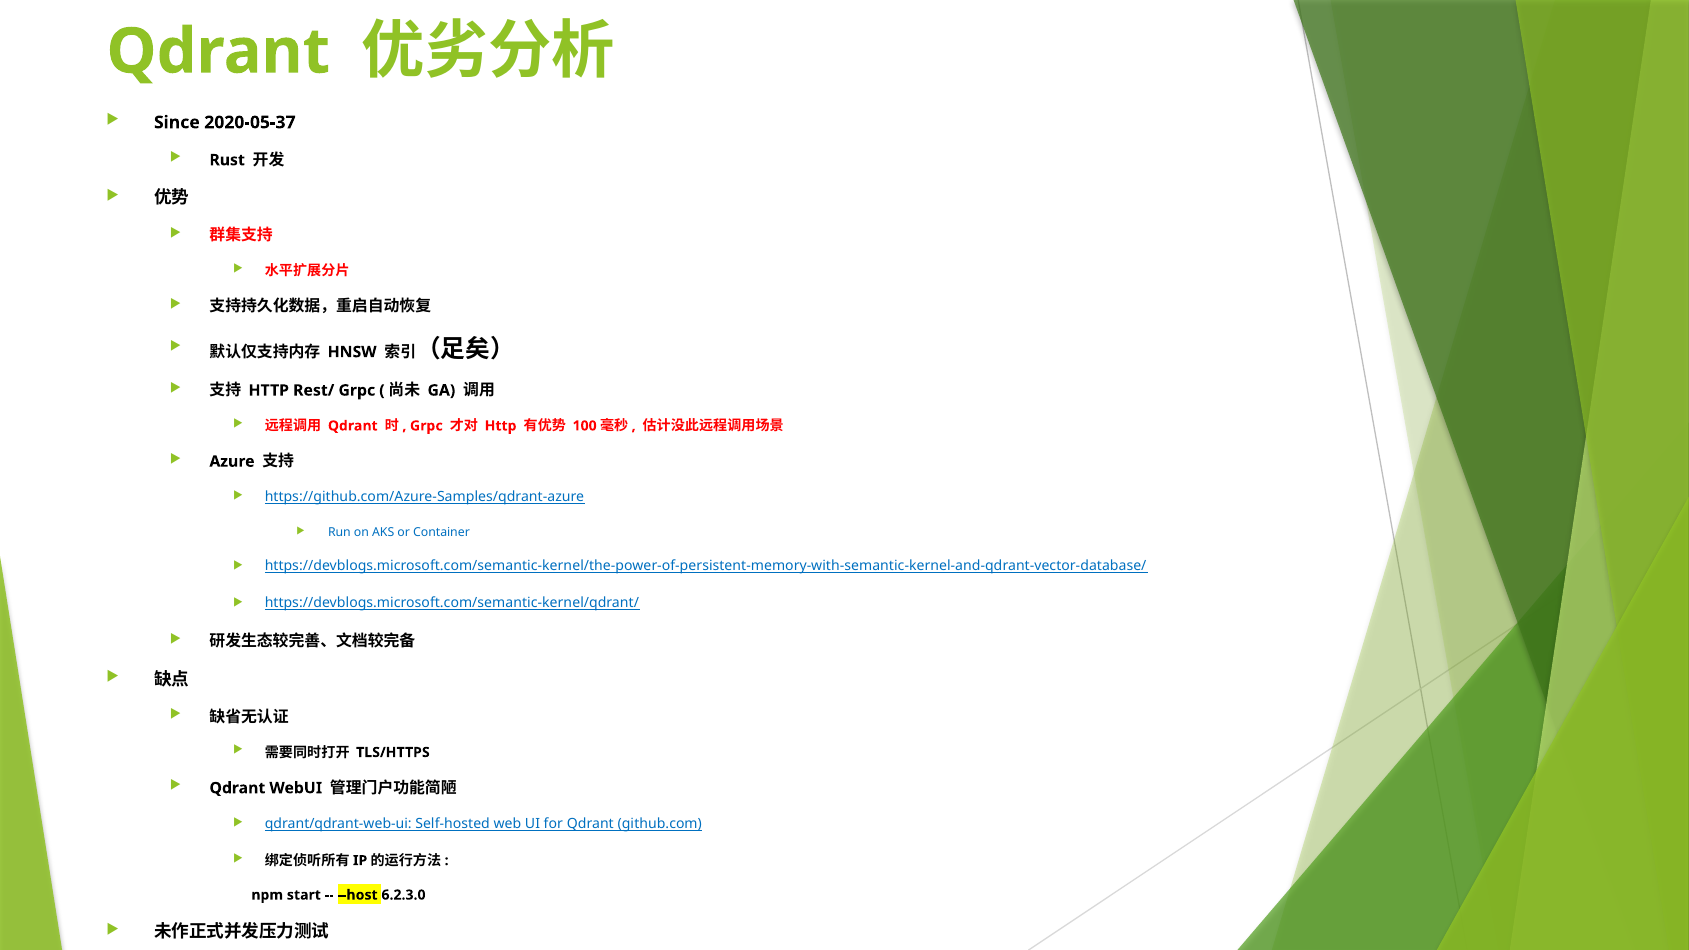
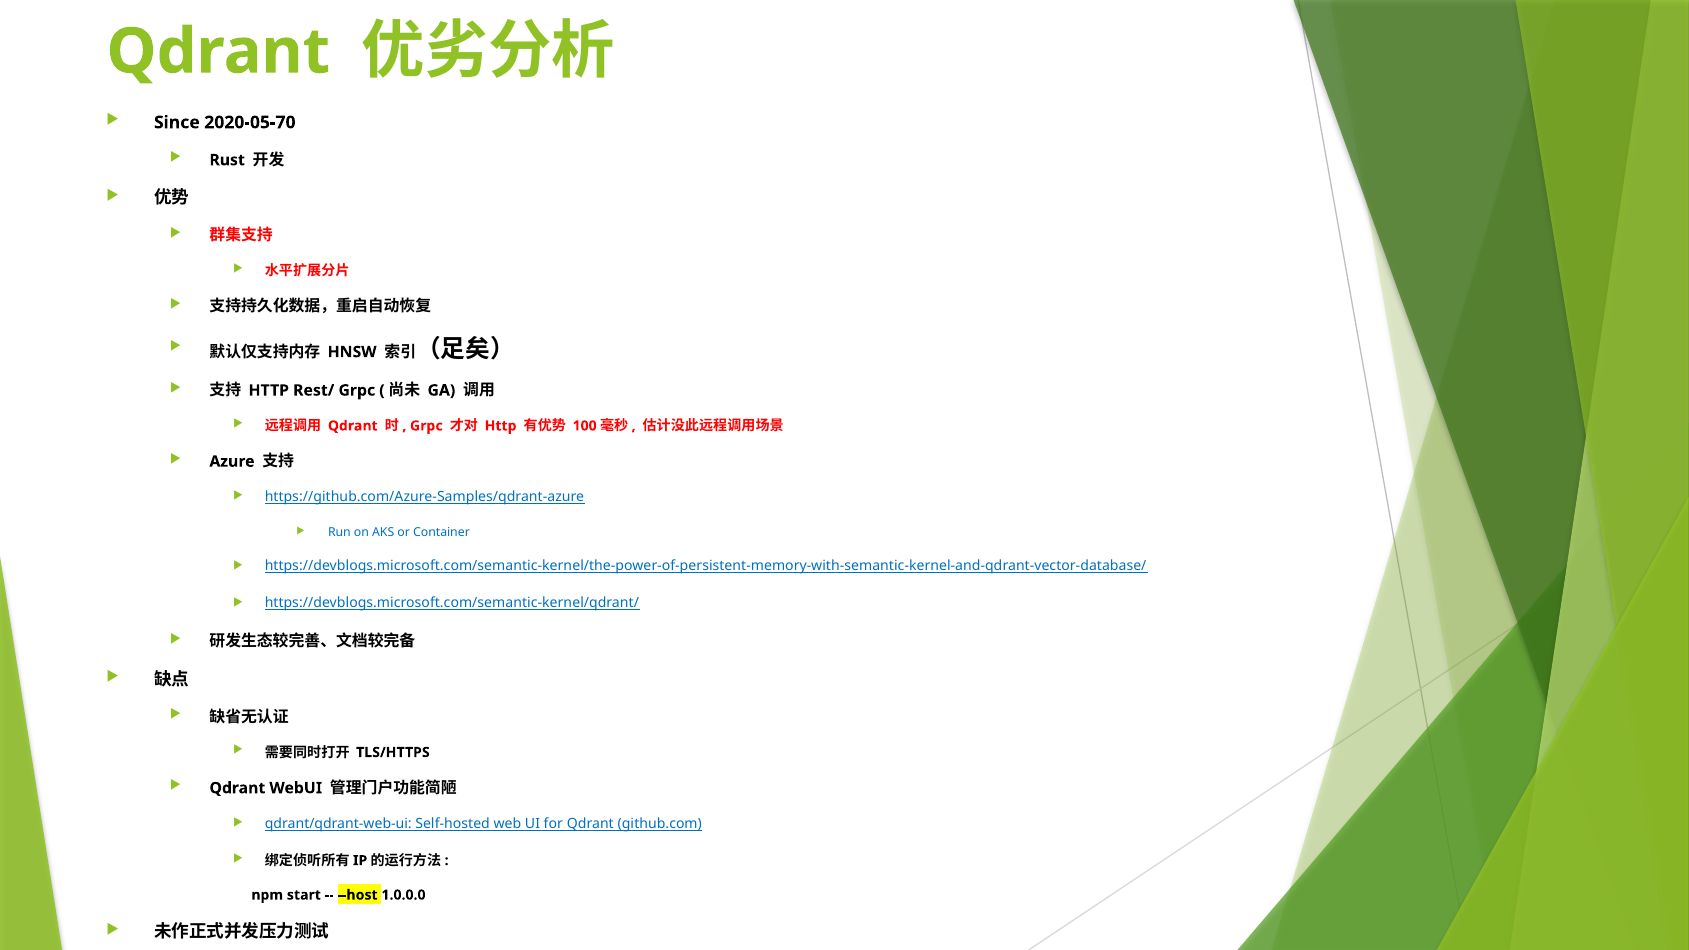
2020-05-37: 2020-05-37 -> 2020-05-70 (250, 122)
6.2.3.0: 6.2.3.0 -> 1.0.0.0 (403, 895)
